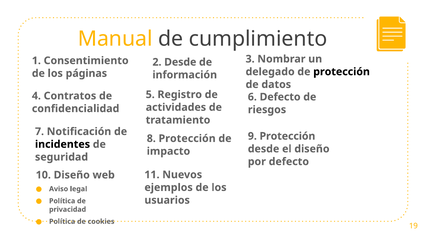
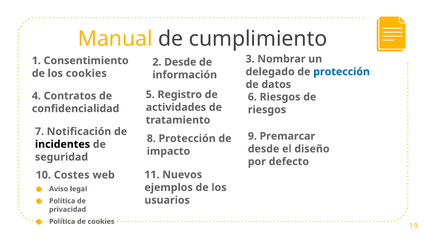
protección colour: black -> blue (342, 72)
los páginas: páginas -> cookies (86, 74)
6 Defecto: Defecto -> Riesgos (280, 97)
9 Protección: Protección -> Premarcar (287, 136)
10 Diseño: Diseño -> Costes (72, 175)
